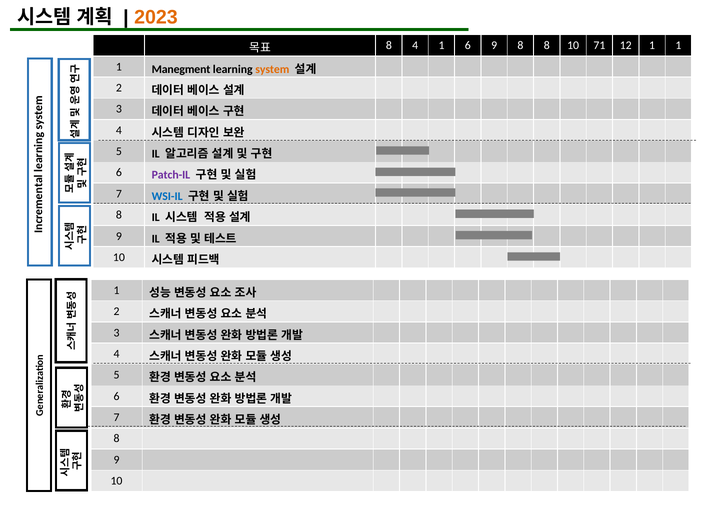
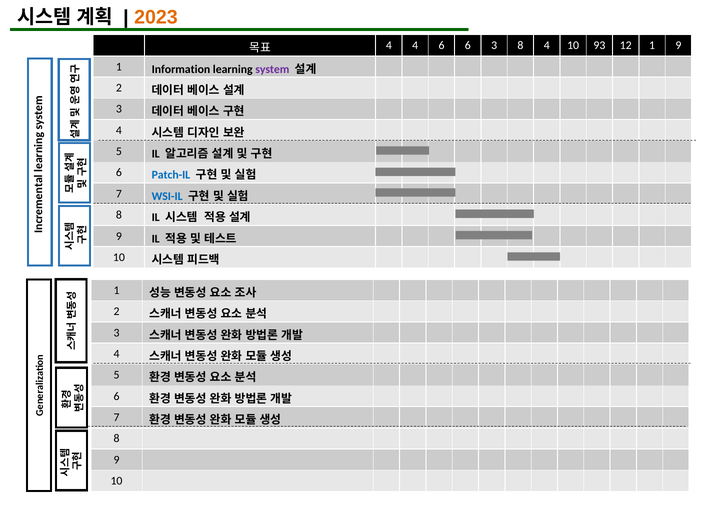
8: 8 -> 4 (389, 46)
4 1: 1 -> 6 (442, 46)
6 9: 9 -> 3 (494, 46)
8 8: 8 -> 4 (547, 46)
71: 71 -> 93 (599, 46)
12 1 1: 1 -> 9 (678, 46)
Manegment: Manegment -> Information (181, 69)
system colour: orange -> purple (272, 69)
Patch-IL colour: purple -> blue (171, 175)
